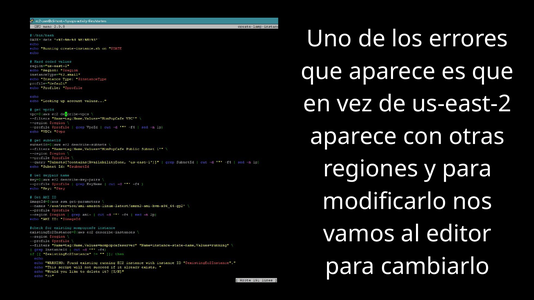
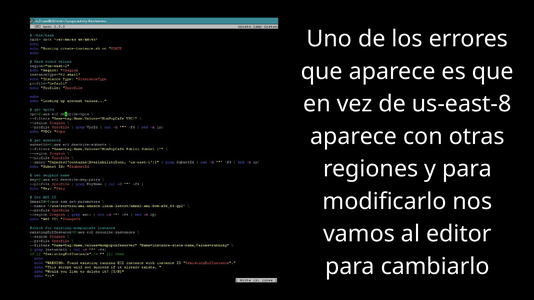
us-east-2: us-east-2 -> us-east-8 (462, 104)
